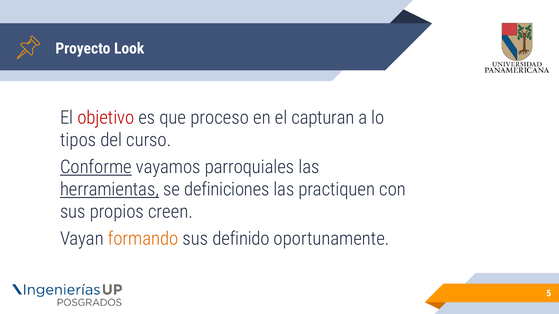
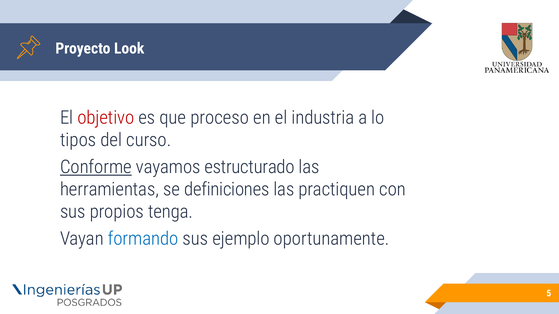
capturan: capturan -> industria (323, 118)
parroquiales: parroquiales -> estructurado (250, 167)
herramientas underline: present -> none (109, 190)
creen: creen -> tenga (171, 212)
formando colour: orange -> blue (143, 239)
definido: definido -> ejemplo (241, 239)
